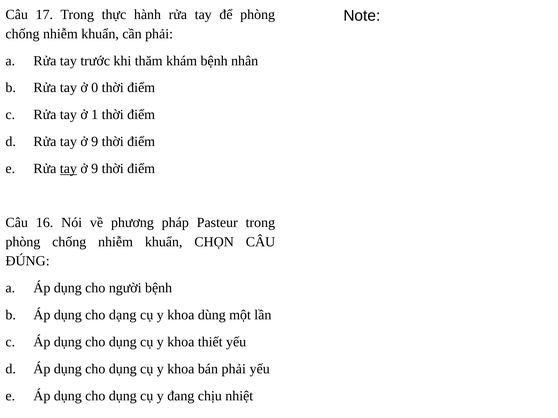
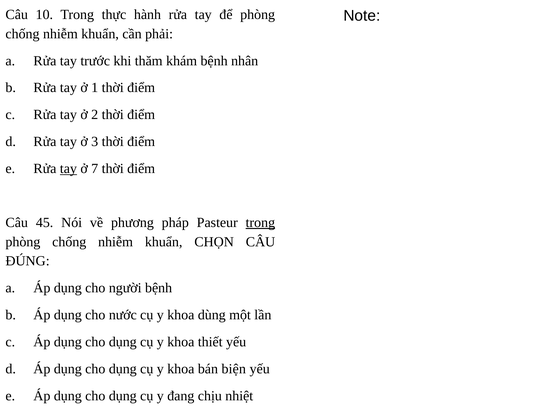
17: 17 -> 10 (44, 15)
0: 0 -> 1 (95, 88)
1: 1 -> 2 (95, 115)
9: 9 -> 3 (95, 142)
9: 9 -> 7 (95, 169)
16: 16 -> 45 (45, 223)
trong underline: none -> present (260, 223)
dạng: dạng -> nước (123, 315)
bán phải: phải -> biện (234, 369)
